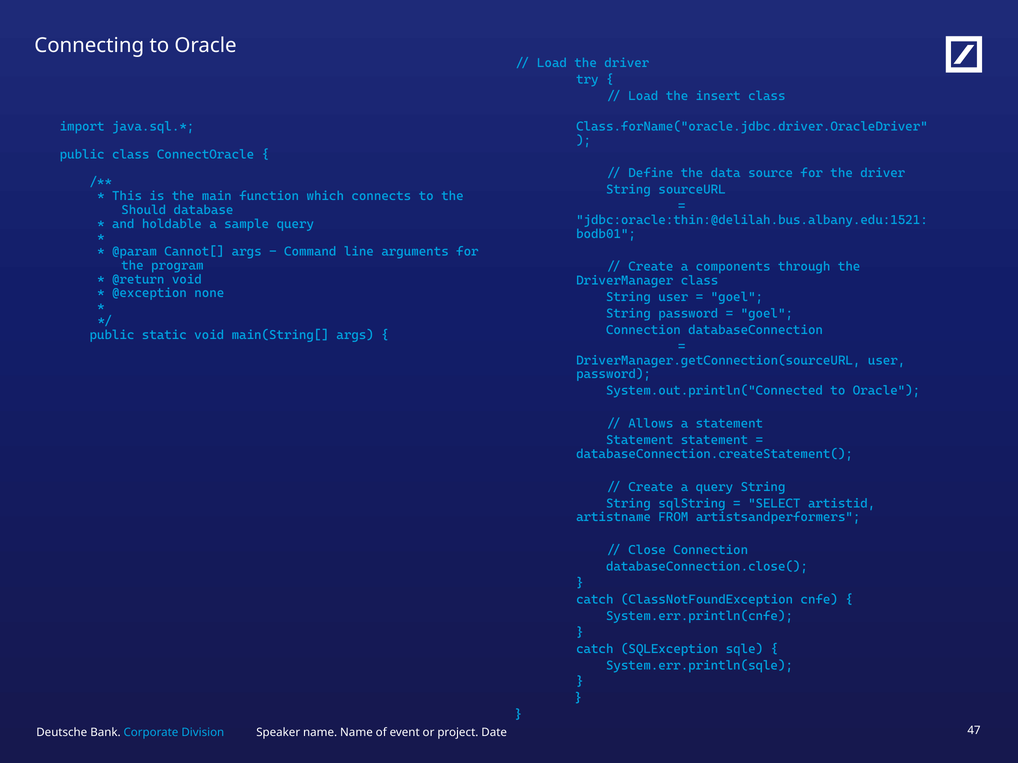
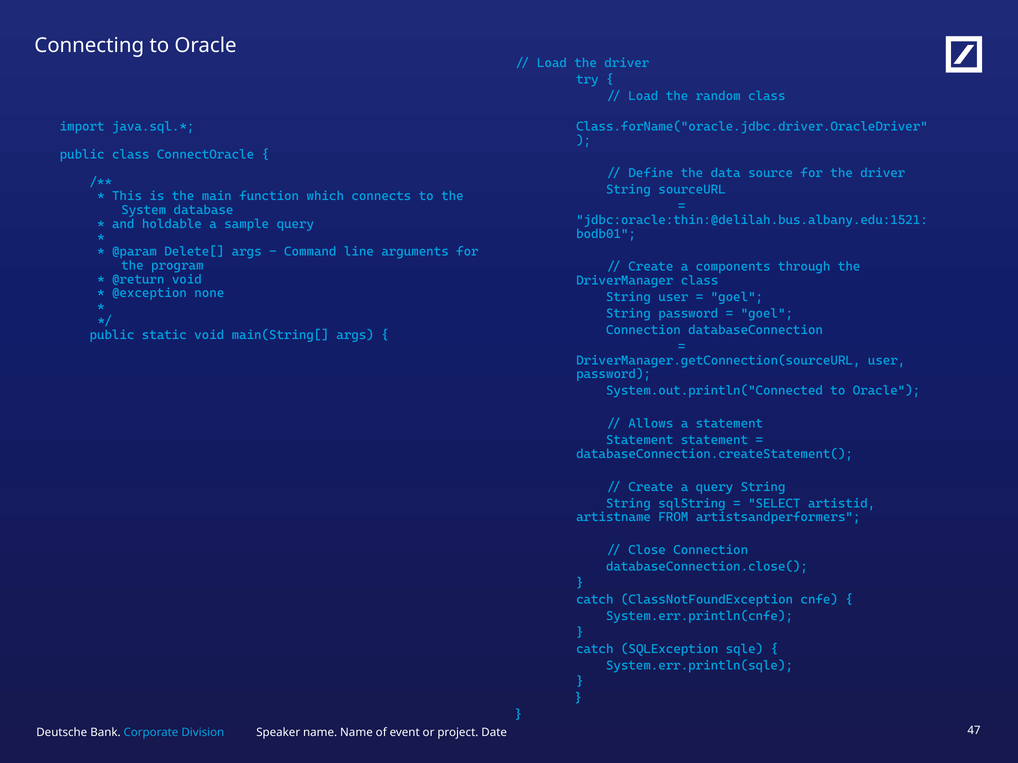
insert: insert -> random (718, 96)
Should: Should -> System (144, 210)
Cannot[: Cannot[ -> Delete[ (194, 252)
